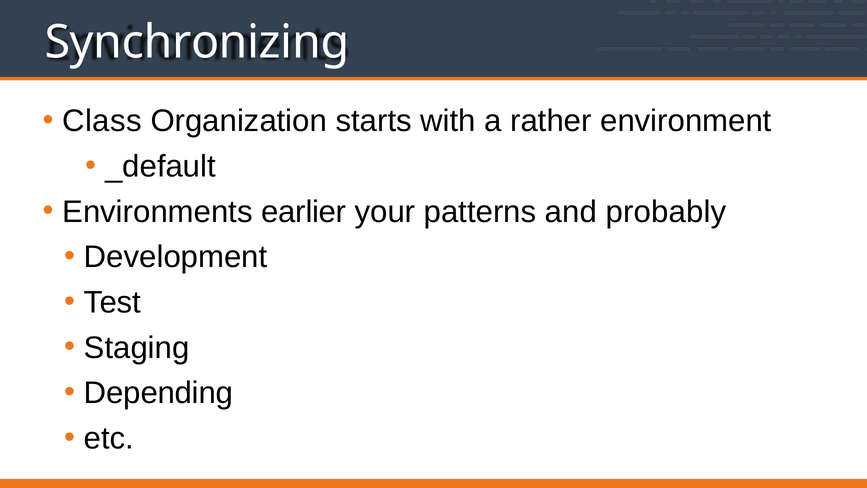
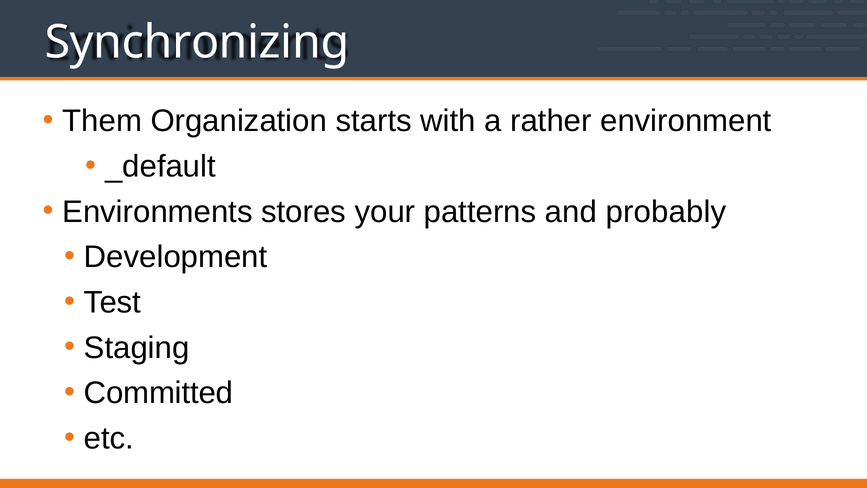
Class: Class -> Them (102, 121)
earlier: earlier -> stores (304, 212)
Depending: Depending -> Committed (159, 393)
